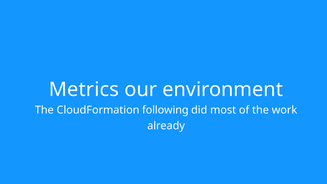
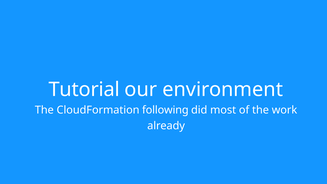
Metrics: Metrics -> Tutorial (84, 90)
